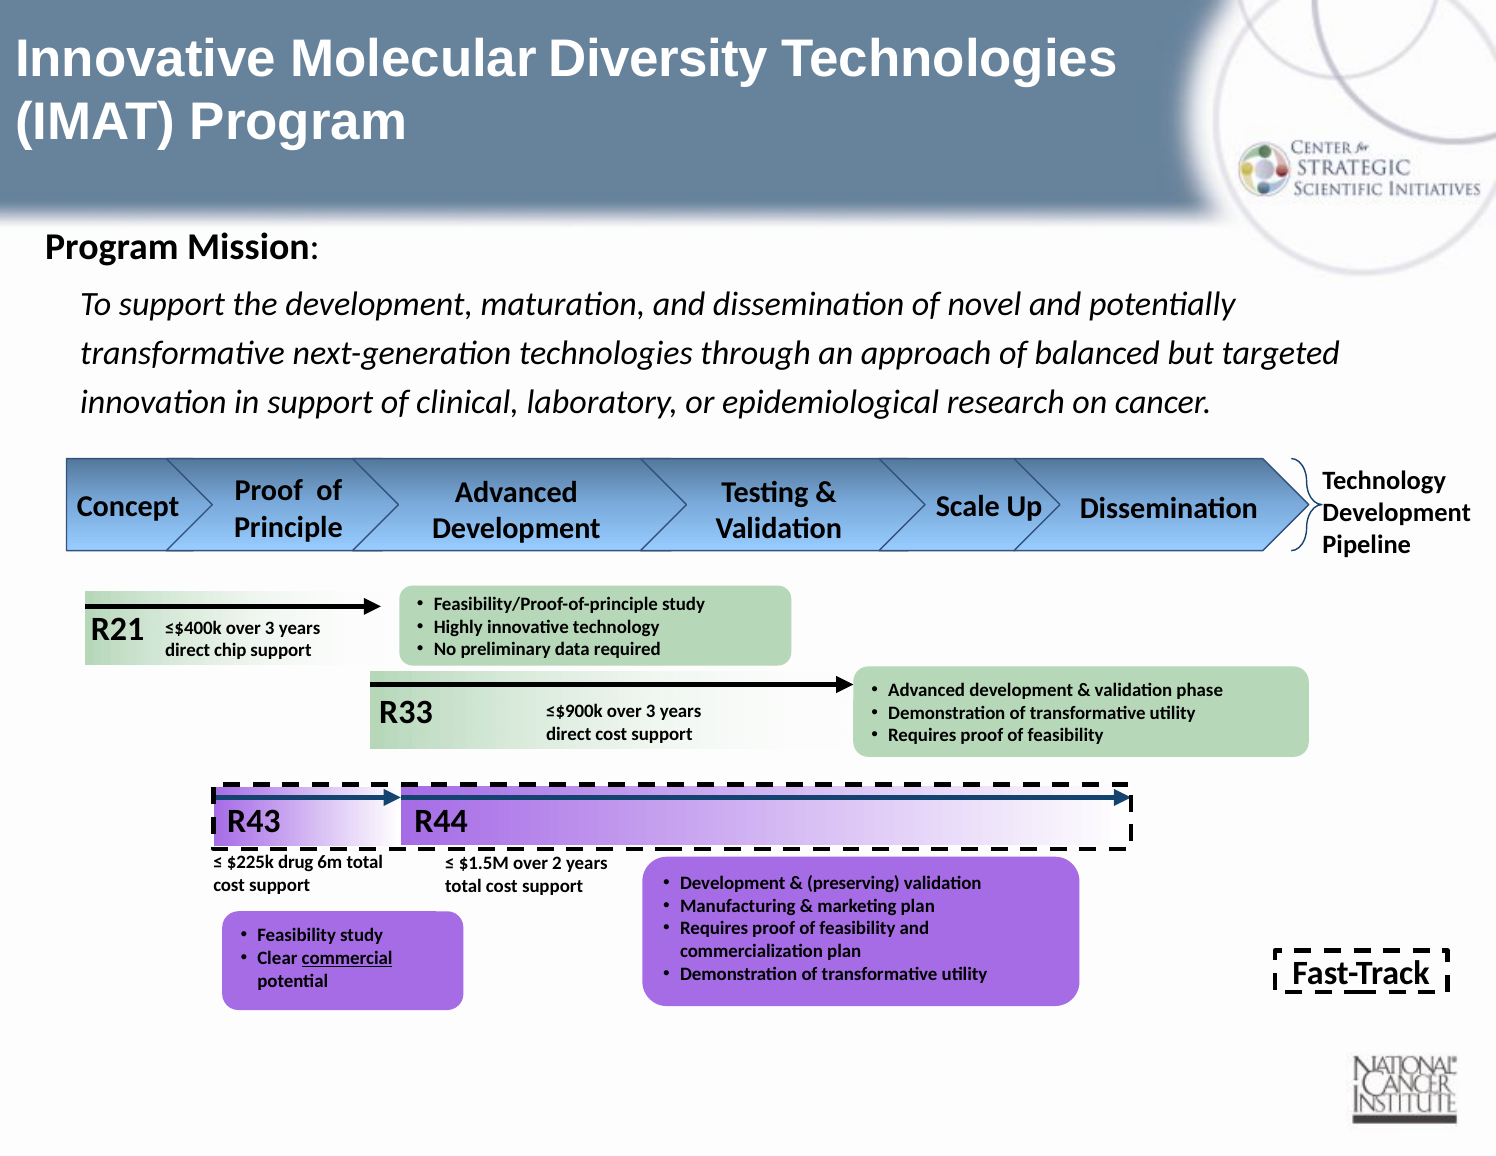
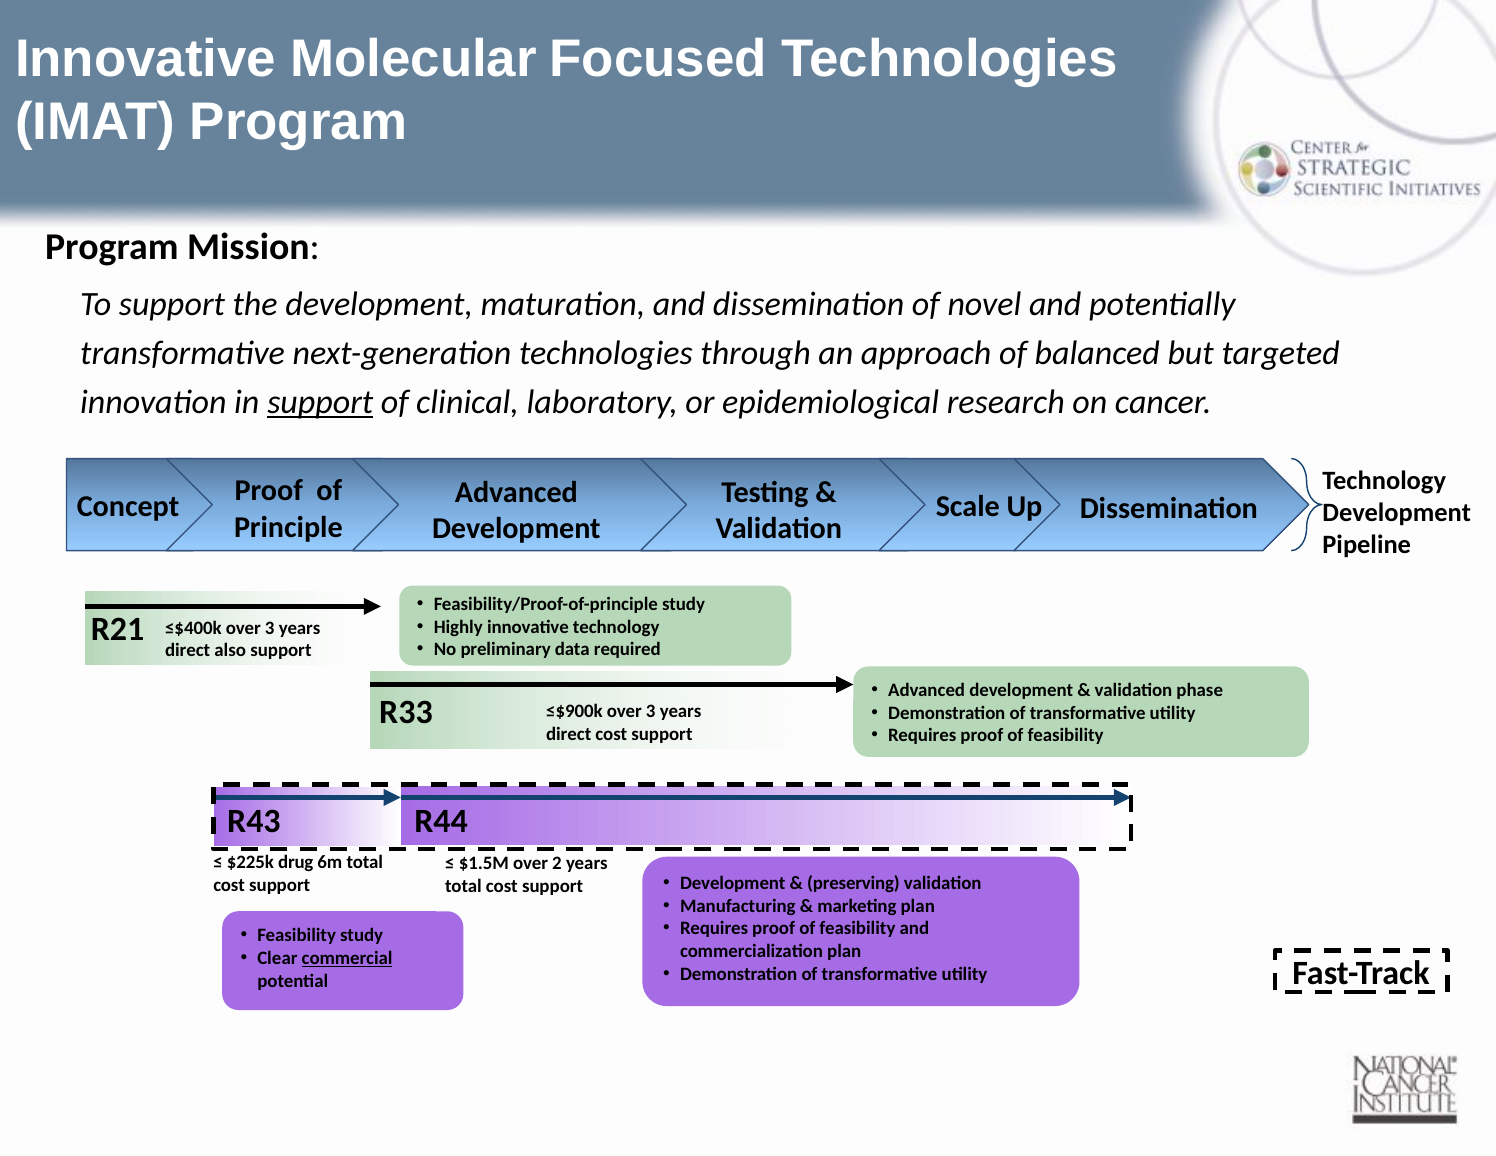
Diversity: Diversity -> Focused (658, 59)
support underline: none -> present (320, 403)
chip: chip -> also (230, 651)
